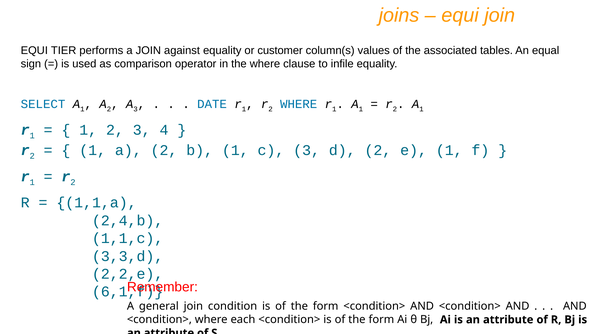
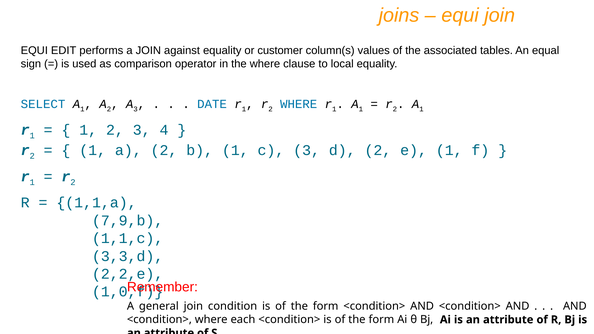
TIER: TIER -> EDIT (64, 50)
infile: infile -> local (342, 64)
2,4,b: 2,4,b -> 7,9,b (128, 221)
6,1,f: 6,1,f -> 1,0,f (128, 292)
